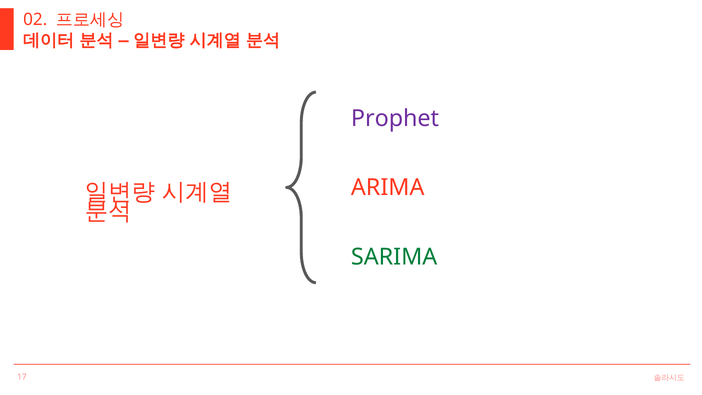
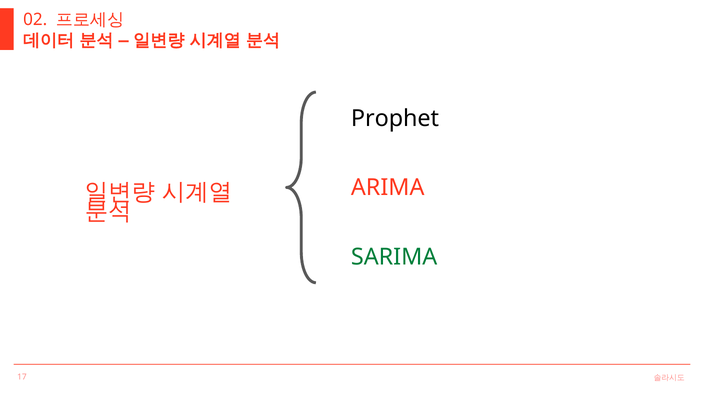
Prophet colour: purple -> black (395, 118)
